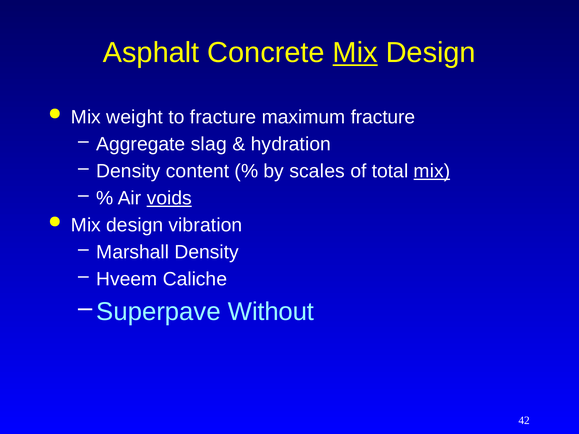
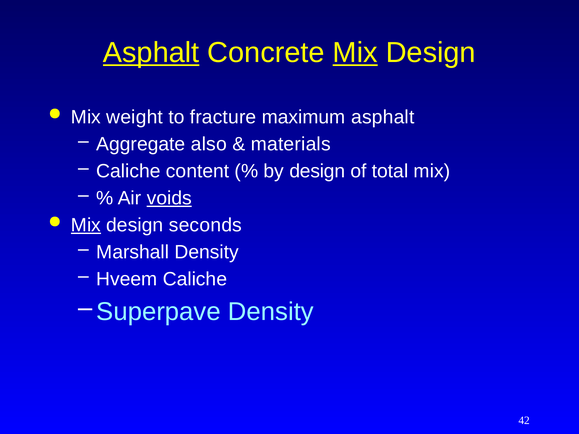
Asphalt underline: none -> present (151, 53)
maximum fracture: fracture -> asphalt (383, 117)
slag: slag -> also (209, 144)
hydration: hydration -> materials (291, 144)
Density: Density -> Caliche (128, 171)
by scales: scales -> design (317, 171)
mix underline: present -> none (432, 171)
Mix underline: none -> present (86, 225)
vibration: vibration -> seconds (205, 225)
Superpave Without: Without -> Density (271, 312)
